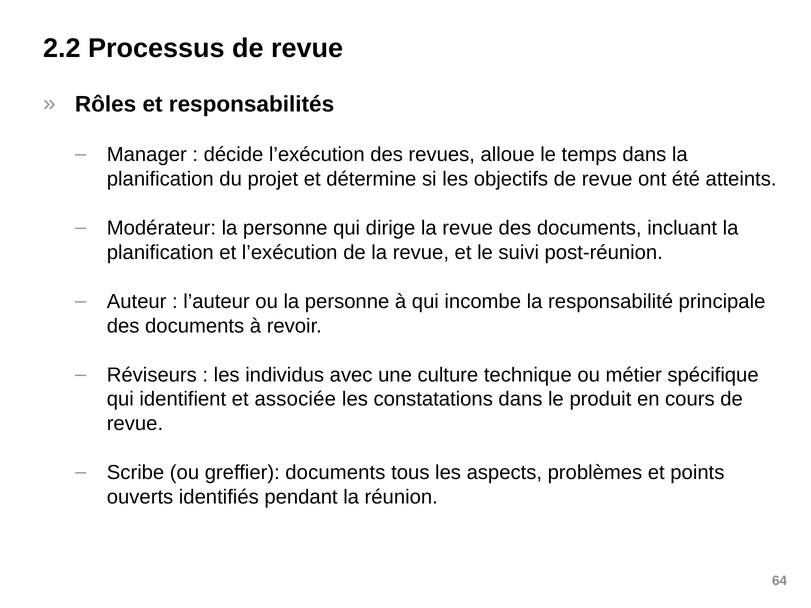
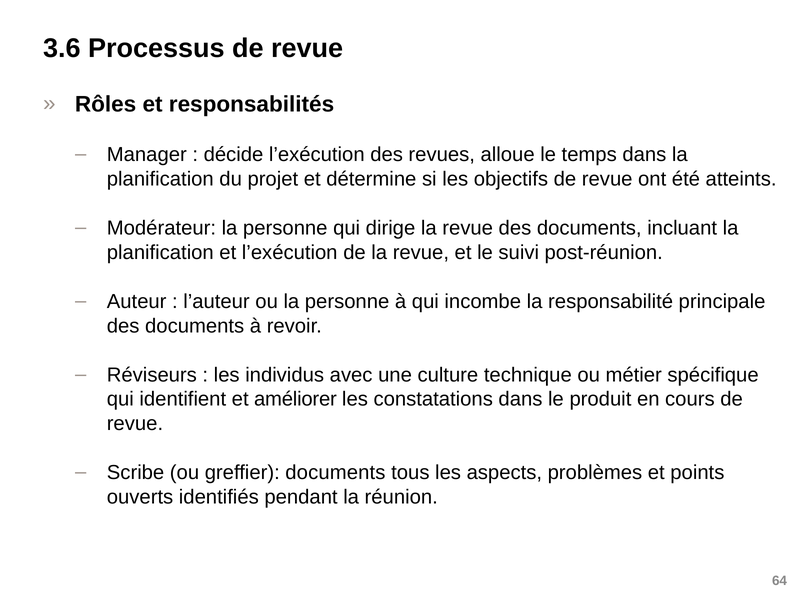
2.2: 2.2 -> 3.6 (62, 48)
associée: associée -> améliorer (295, 399)
